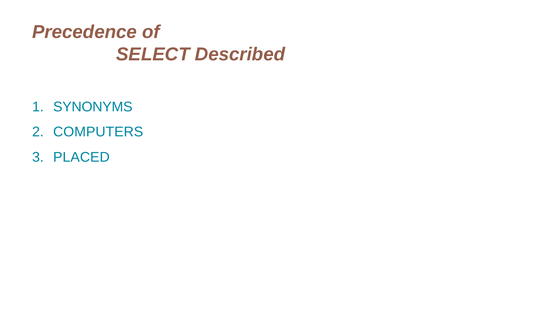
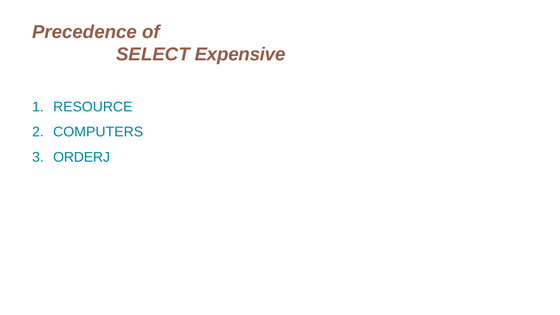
Described: Described -> Expensive (240, 54)
SYNONYMS: SYNONYMS -> RESOURCE (93, 107)
PLACED: PLACED -> ORDERJ (82, 157)
